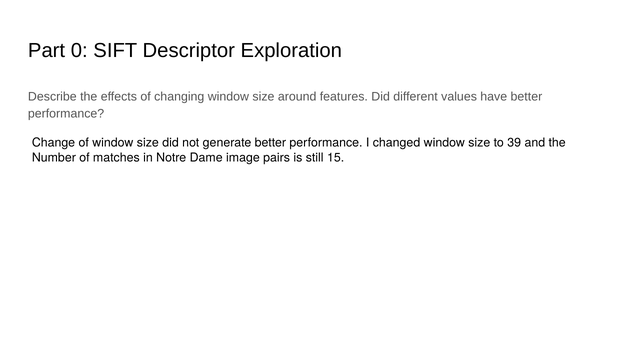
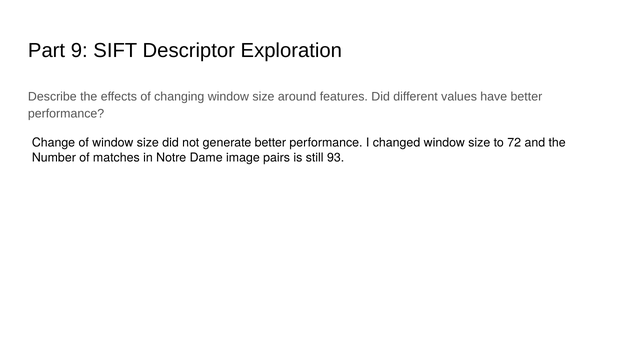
0: 0 -> 9 (79, 51)
39: 39 -> 72 (514, 143)
15: 15 -> 93 (336, 158)
